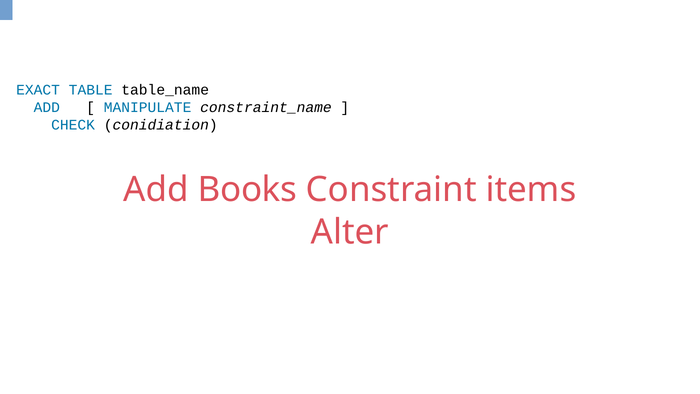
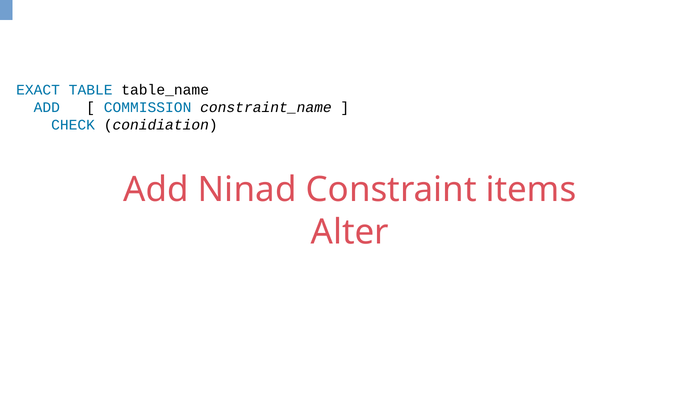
MANIPULATE: MANIPULATE -> COMMISSION (148, 108)
Books: Books -> Ninad (247, 190)
